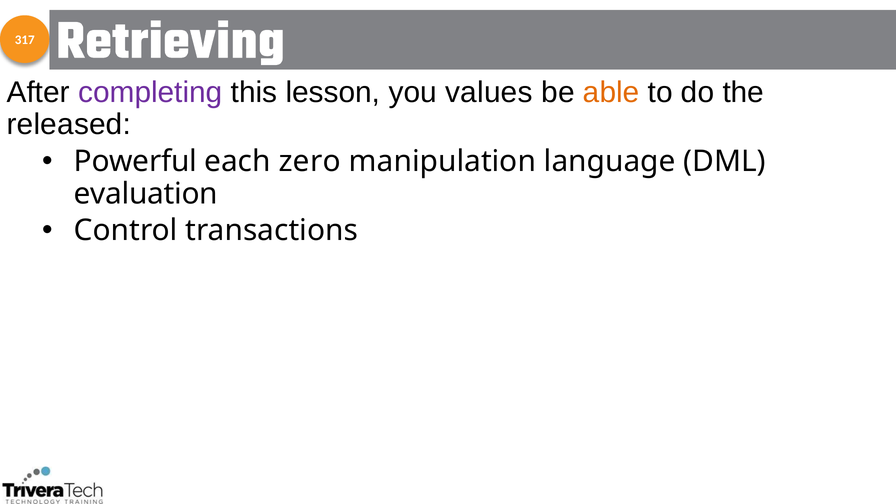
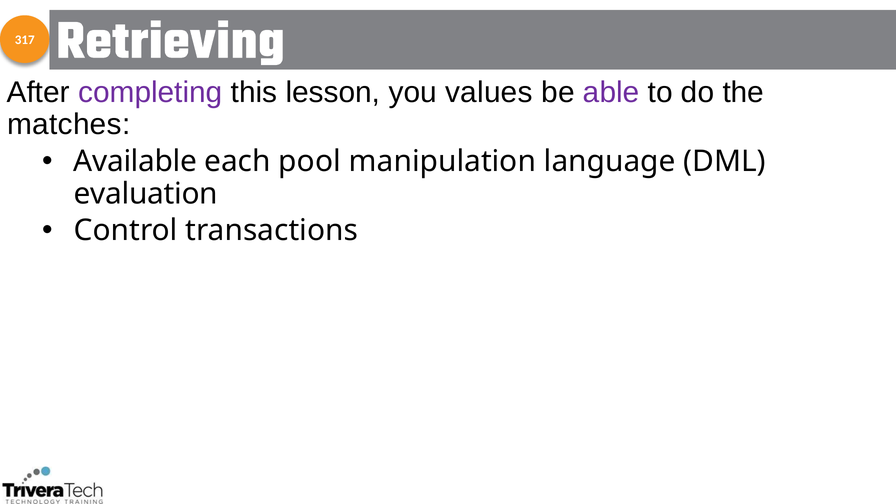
able colour: orange -> purple (611, 92)
released: released -> matches (69, 124)
Powerful: Powerful -> Available (135, 161)
zero: zero -> pool (310, 161)
